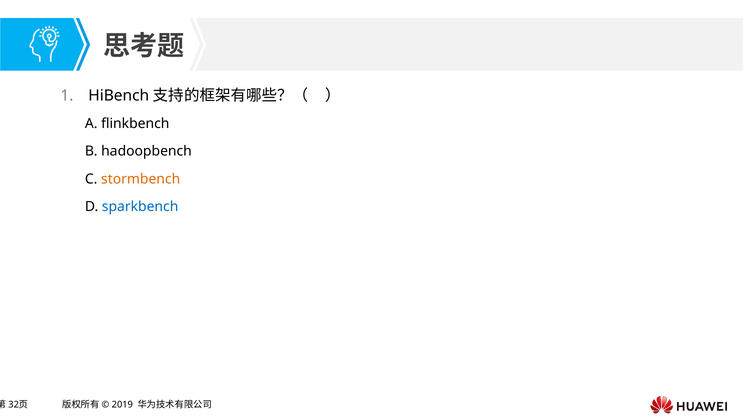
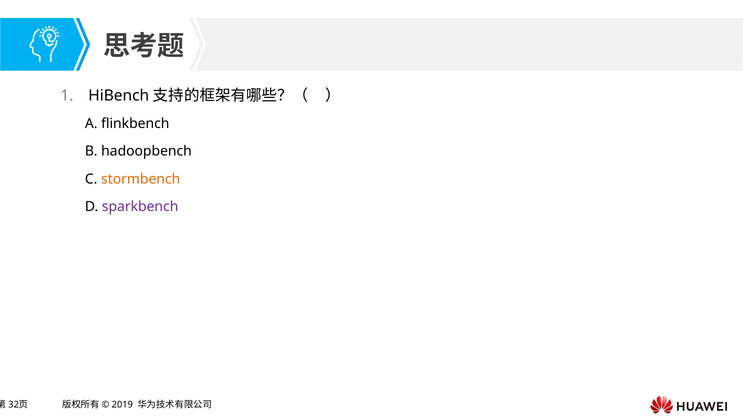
sparkbench colour: blue -> purple (140, 207)
